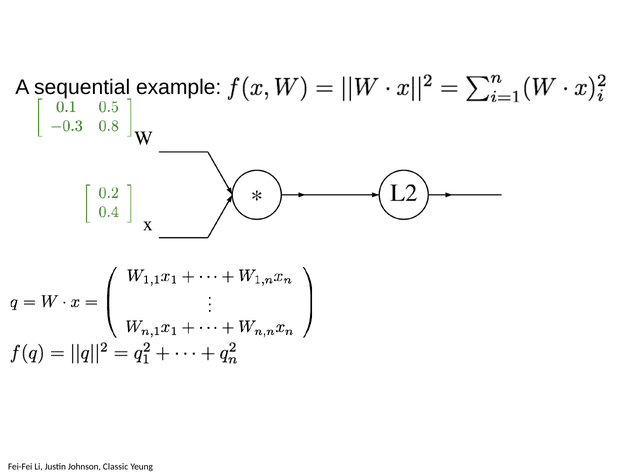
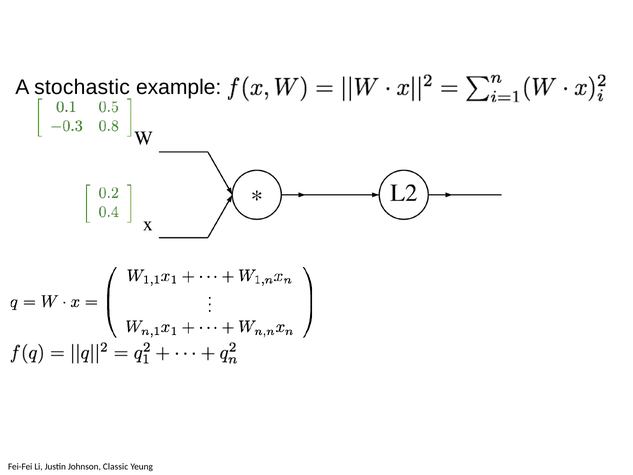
sequential: sequential -> stochastic (82, 87)
